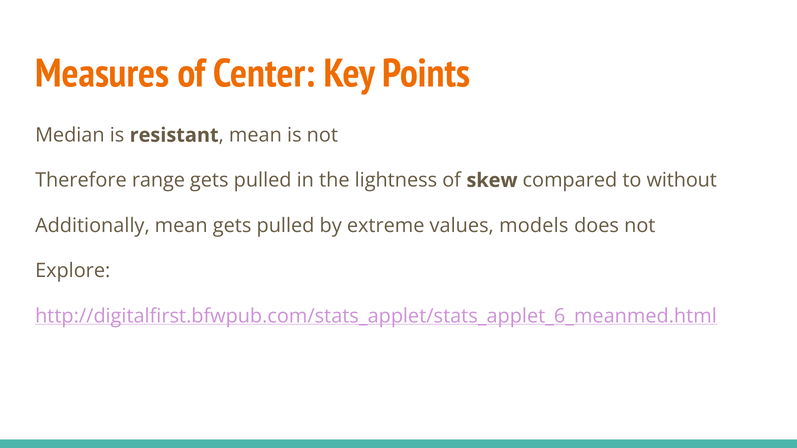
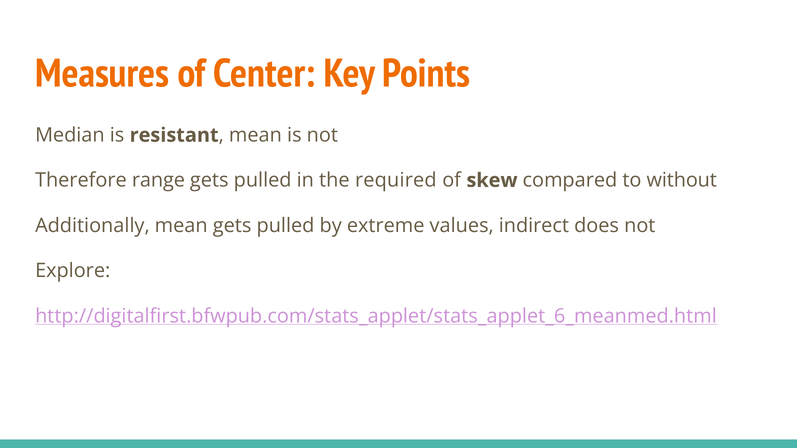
lightness: lightness -> required (396, 180)
models: models -> indirect (534, 226)
